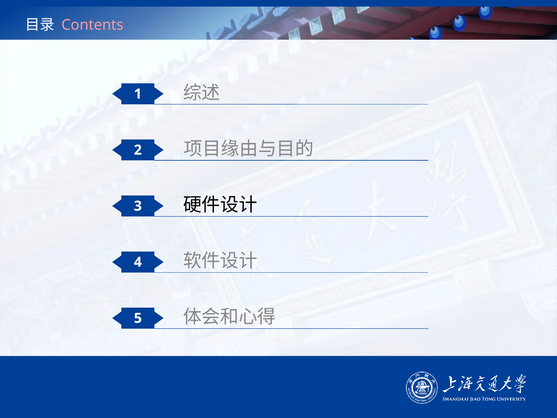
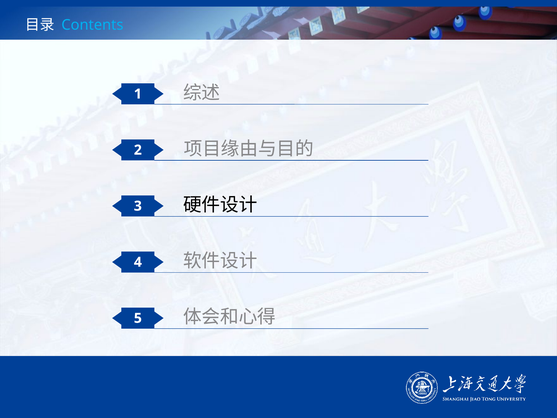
Contents colour: pink -> light blue (92, 25)
